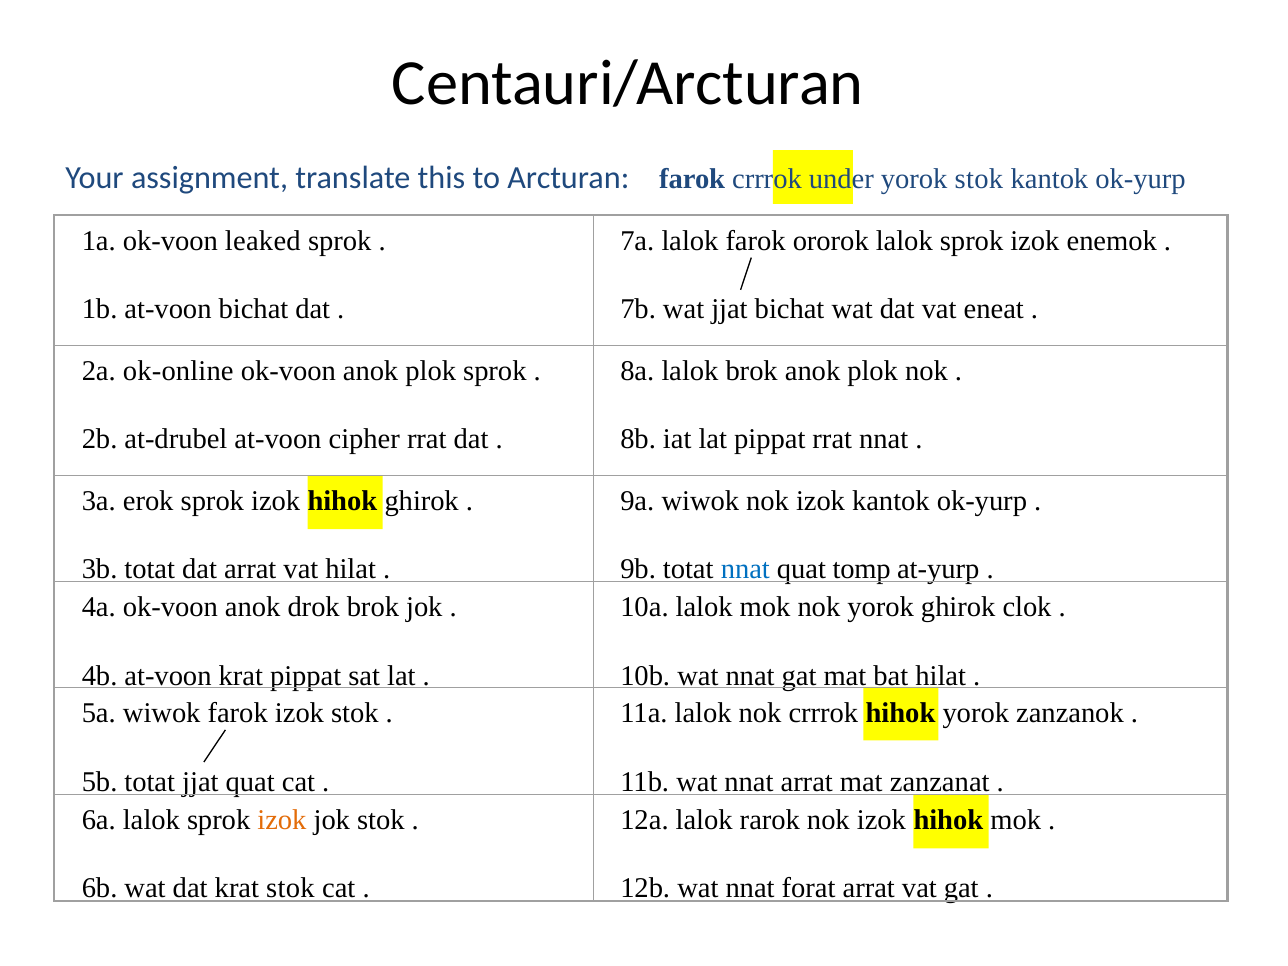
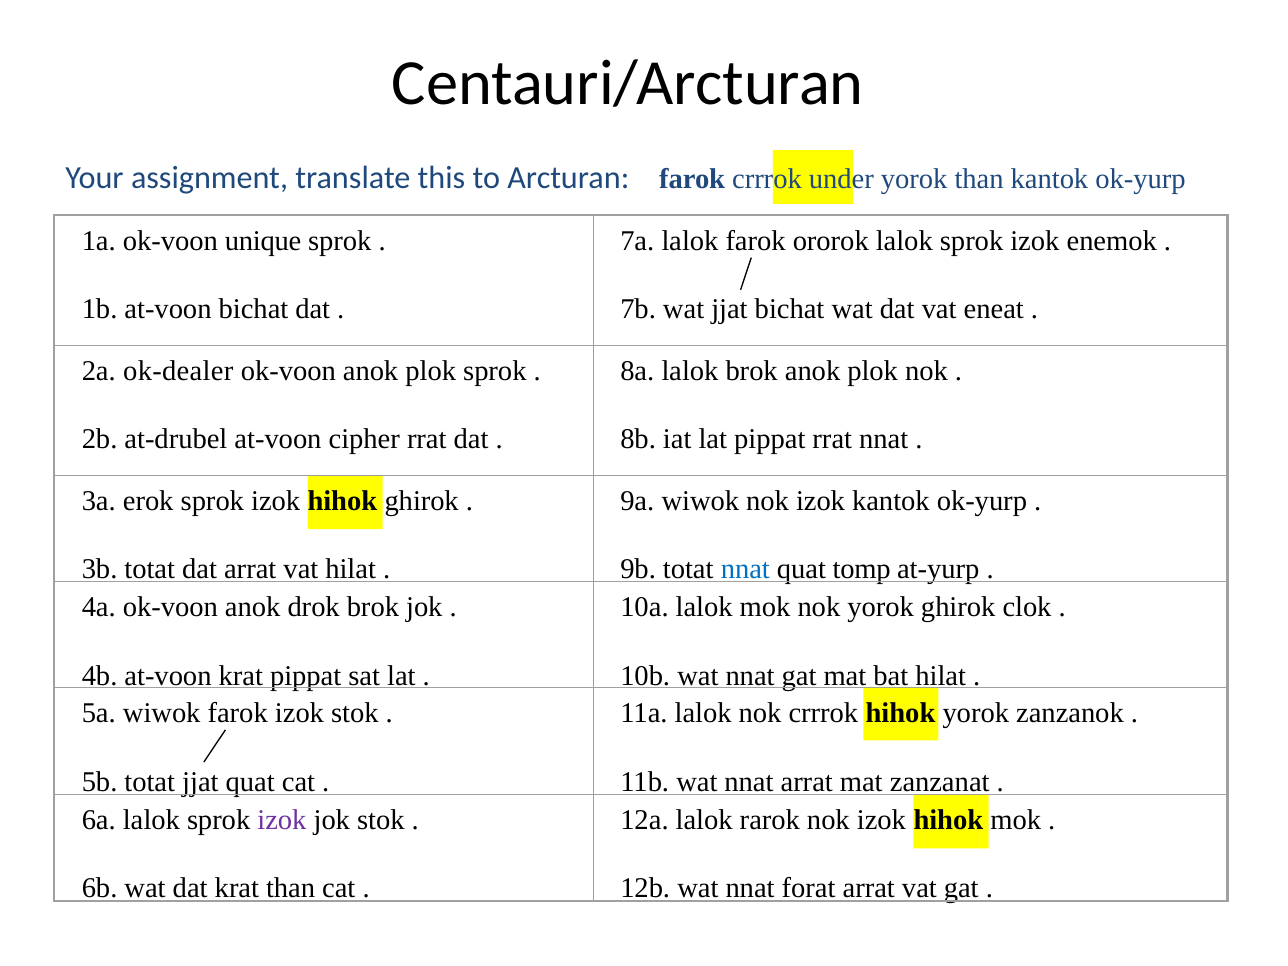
yorok stok: stok -> than (979, 179)
leaked: leaked -> unique (263, 241)
ok-online: ok-online -> ok-dealer (178, 371)
izok colour: orange -> purple (282, 820)
krat stok: stok -> than (291, 888)
